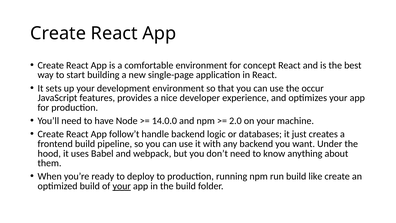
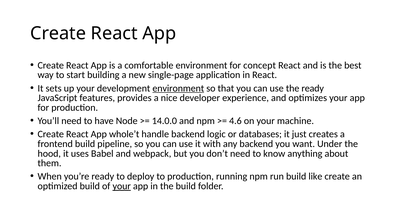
environment underline: none -> present (178, 88)
the occur: occur -> ready (313, 88)
2.0: 2.0 -> 4.6 (235, 121)
follow’t: follow’t -> whole’t (124, 134)
